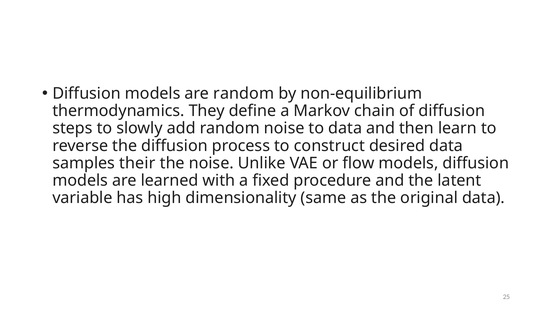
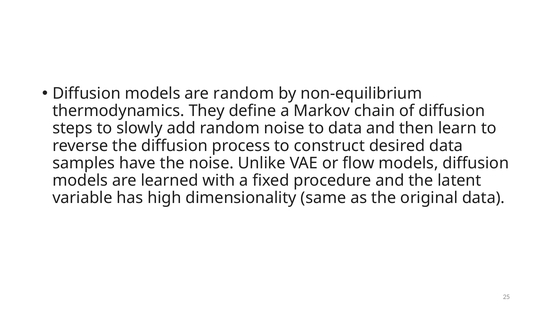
their: their -> have (137, 163)
